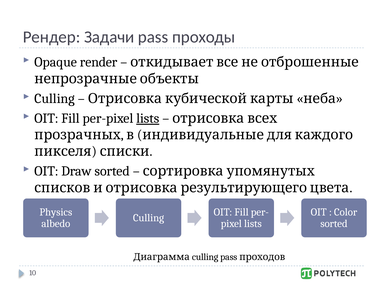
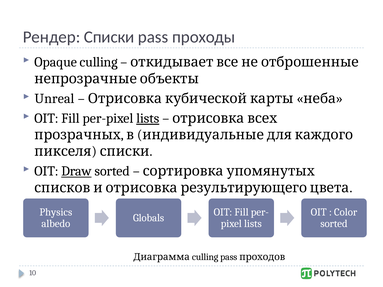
Рендер Задачи: Задачи -> Списки (109, 37)
Opaque render: render -> culling (99, 62)
Culling: Culling -> Unreal (55, 99)
Draw underline: none -> present (76, 171)
Culling: Culling -> Globals (149, 218)
